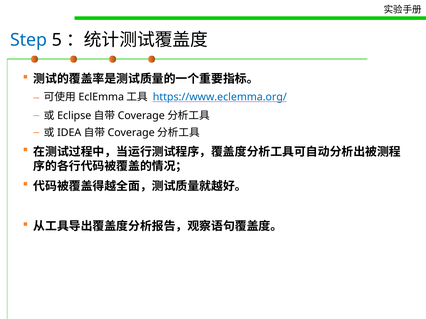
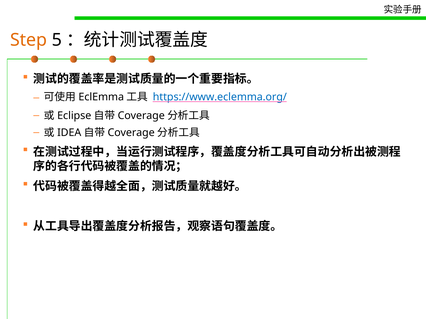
Step colour: blue -> orange (29, 40)
